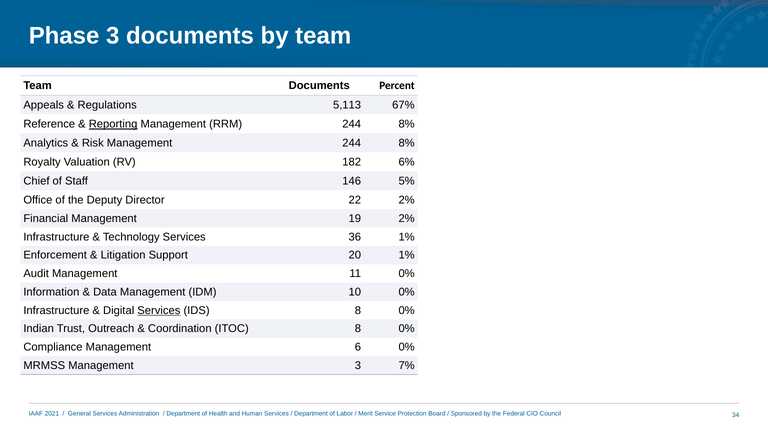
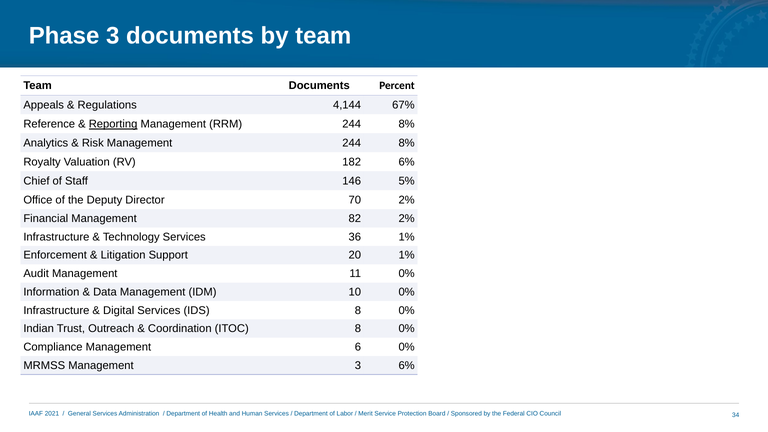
5,113: 5,113 -> 4,144 (347, 105)
22: 22 -> 70 (355, 200)
19: 19 -> 82 (355, 219)
Services underline: present -> none (159, 310)
3 7%: 7% -> 6% (407, 365)
